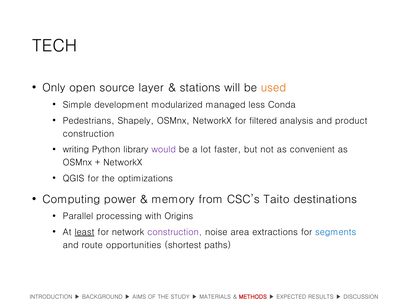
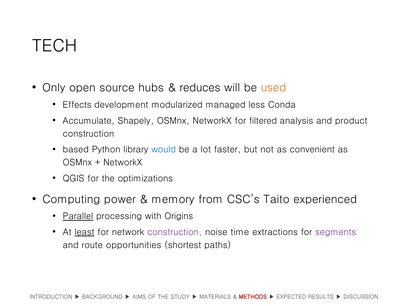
layer: layer -> hubs (151, 88)
stations: stations -> reduces (200, 88)
Simple: Simple -> Effects (77, 105)
Pedestrians: Pedestrians -> Accumulate (89, 121)
writing: writing -> based (76, 150)
would colour: purple -> blue (164, 150)
destinations: destinations -> experienced (325, 199)
Parallel underline: none -> present (78, 216)
area: area -> time (240, 232)
segments colour: blue -> purple (336, 232)
